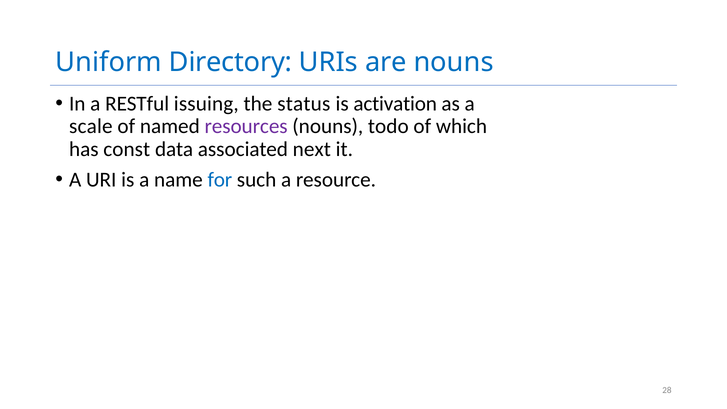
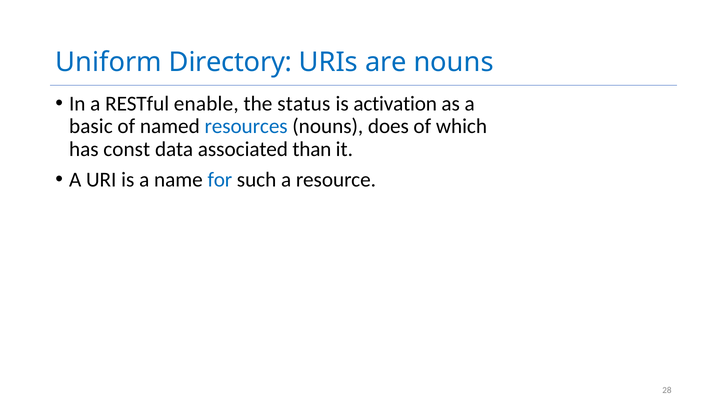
issuing: issuing -> enable (206, 104)
scale: scale -> basic (91, 126)
resources colour: purple -> blue (246, 126)
todo: todo -> does (388, 126)
next: next -> than (312, 149)
